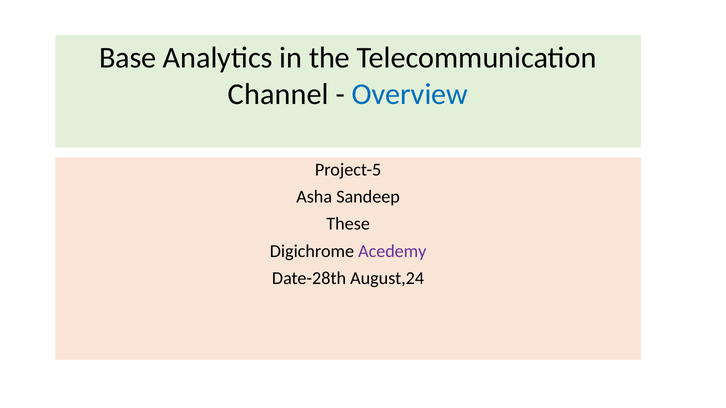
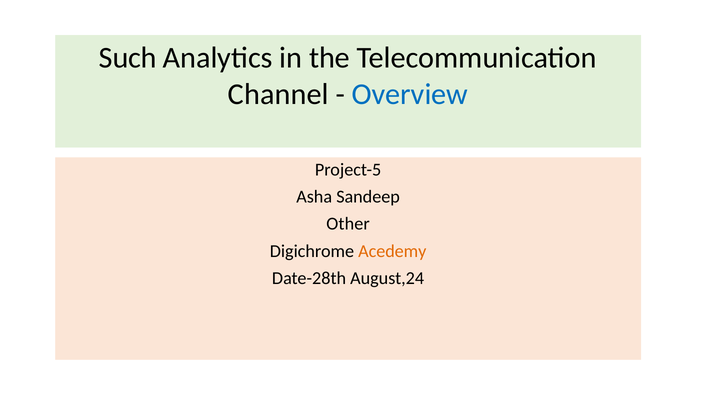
Base: Base -> Such (128, 58)
These: These -> Other (348, 224)
Acedemy colour: purple -> orange (392, 251)
